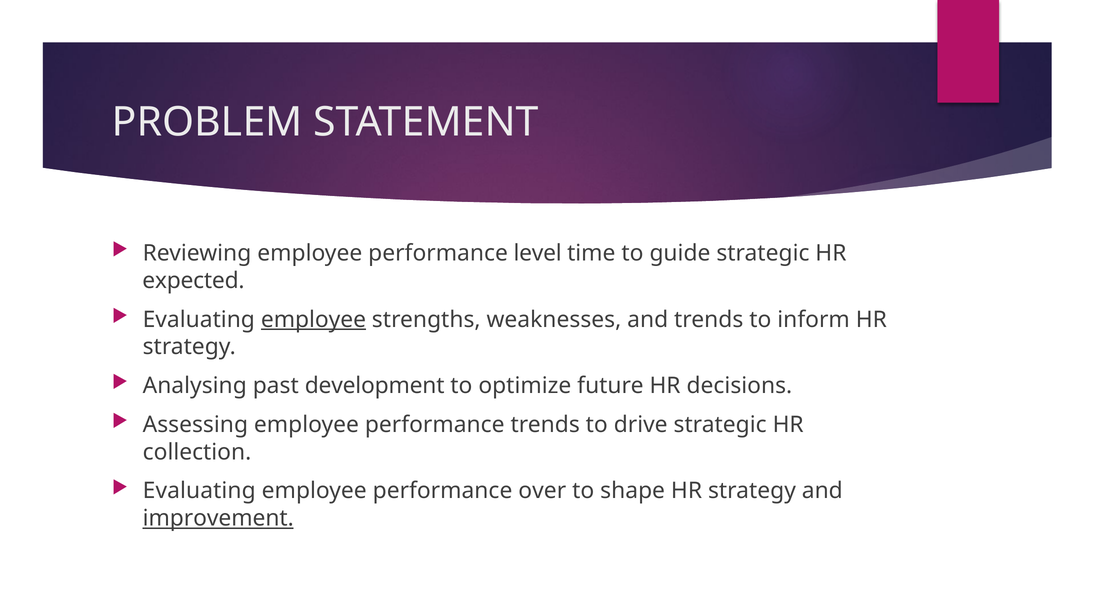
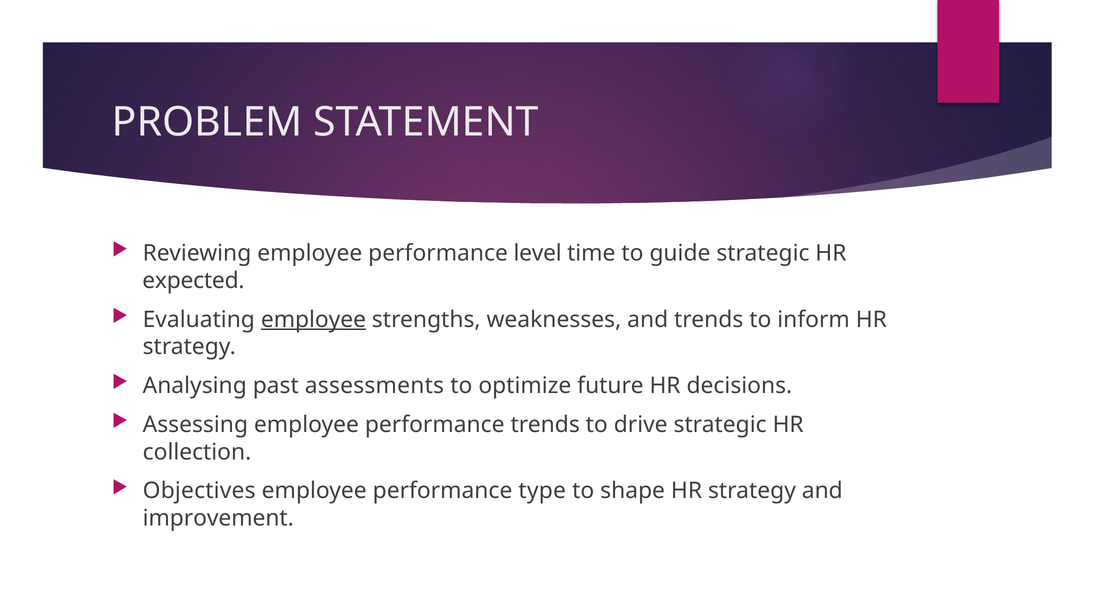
development: development -> assessments (374, 386)
Evaluating: Evaluating -> Objectives (199, 491)
over: over -> type (542, 491)
improvement underline: present -> none (218, 518)
